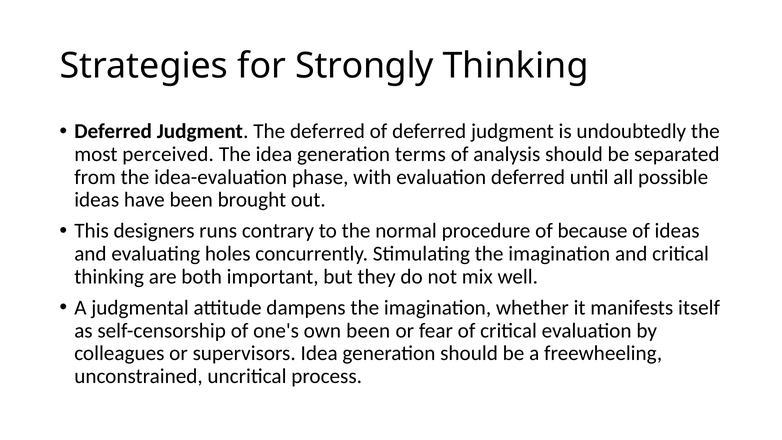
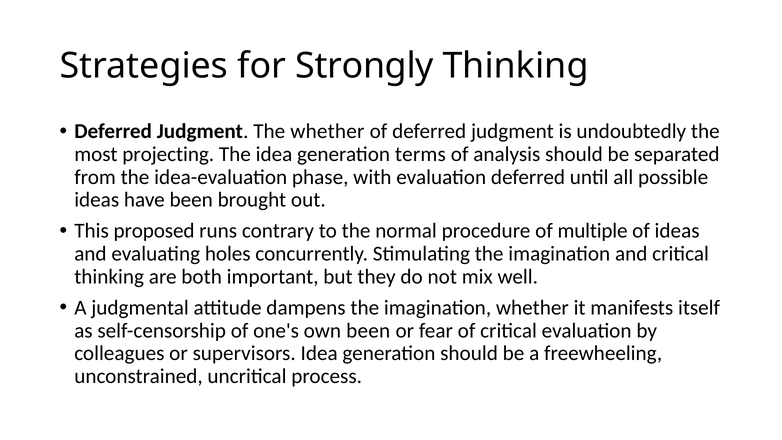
The deferred: deferred -> whether (327, 131)
perceived: perceived -> projecting (168, 154)
designers: designers -> proposed (154, 231)
because: because -> multiple (593, 231)
